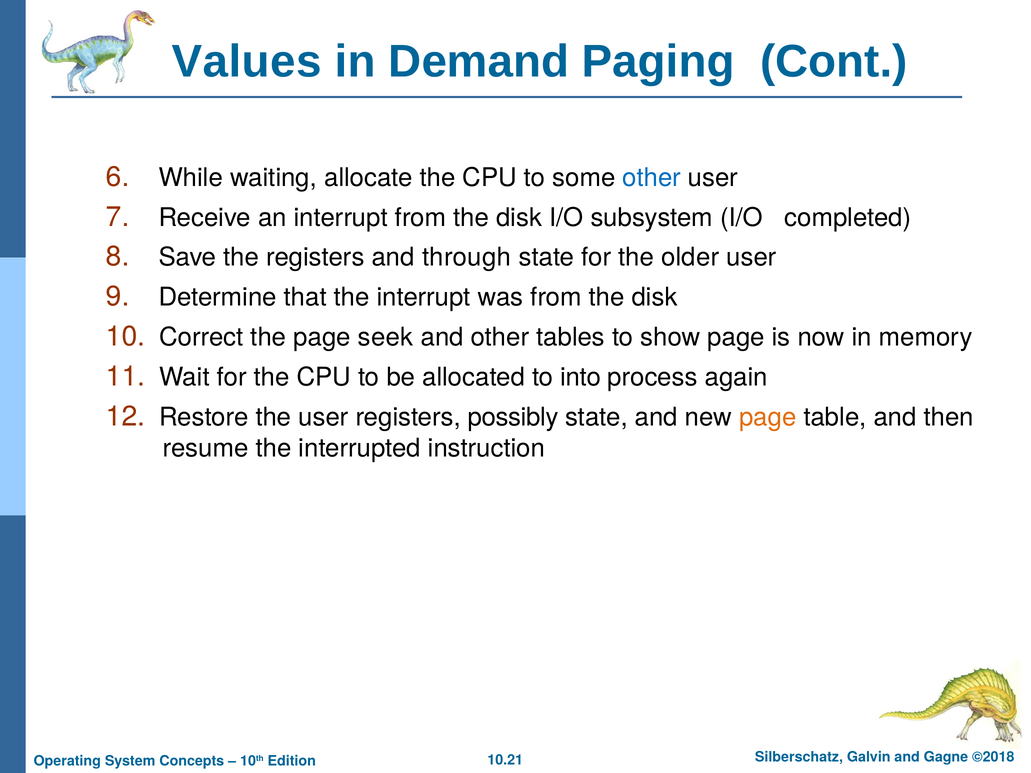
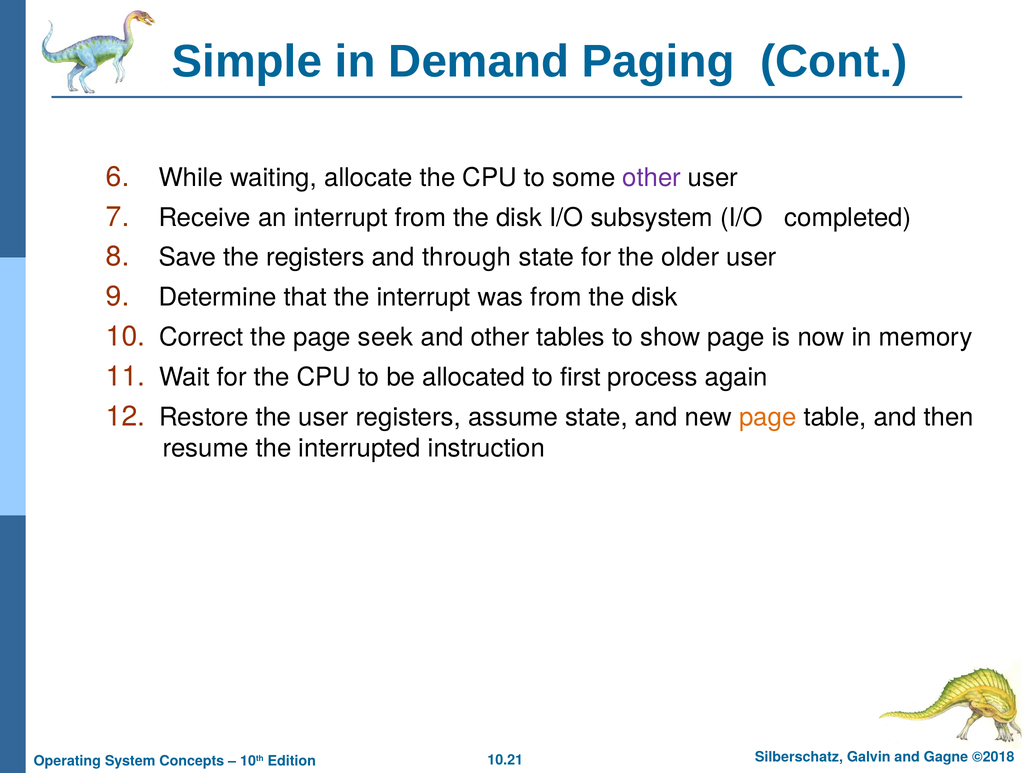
Values: Values -> Simple (247, 62)
other colour: blue -> purple (652, 178)
into: into -> first (581, 377)
possibly: possibly -> assume (513, 417)
